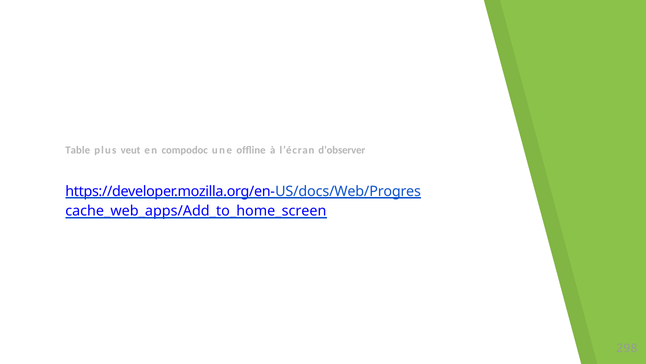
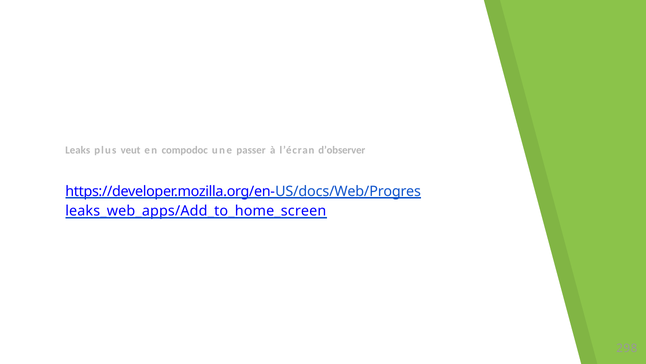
Table: Table -> Leaks (78, 150)
ofﬂine: ofﬂine -> passer (251, 150)
cache_web_apps/Add_to_home_screen: cache_web_apps/Add_to_home_screen -> leaks_web_apps/Add_to_home_screen (196, 211)
